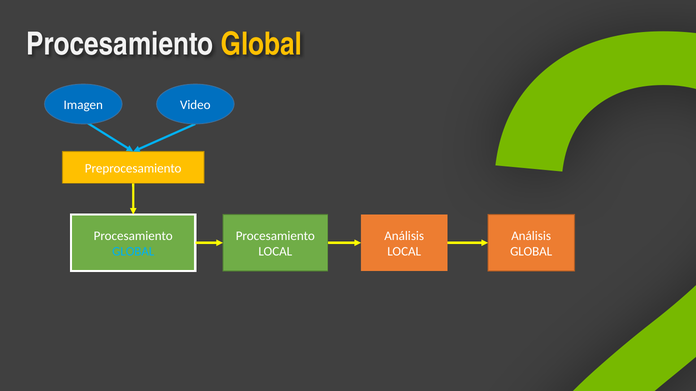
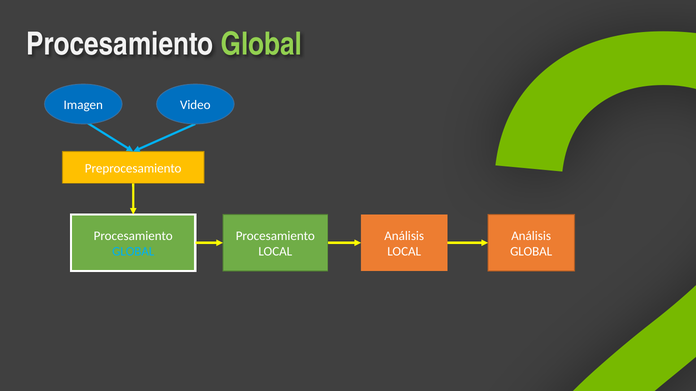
Global colour: yellow -> light green (261, 44)
